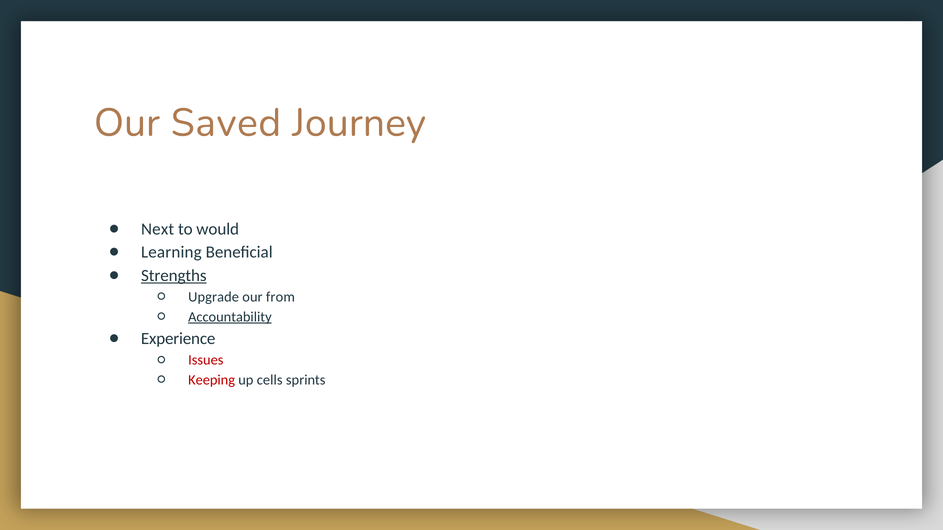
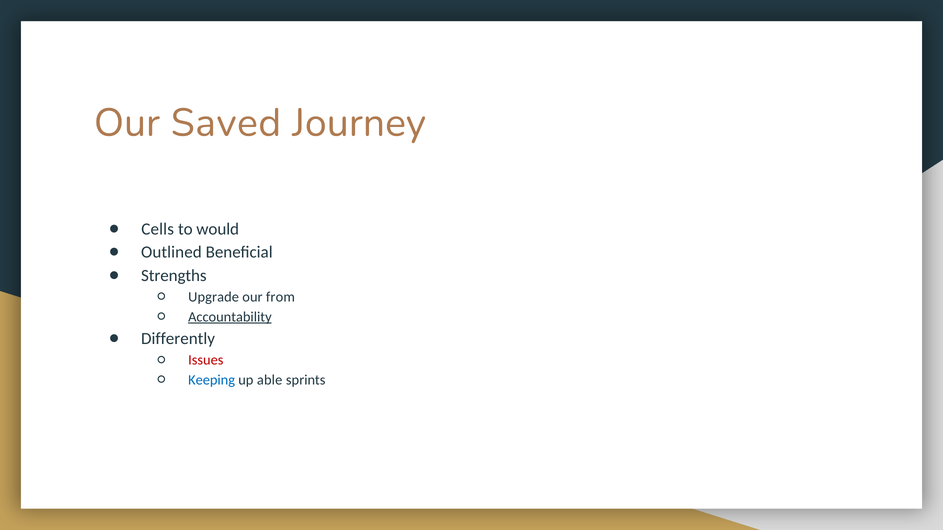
Next: Next -> Cells (158, 229)
Learning: Learning -> Outlined (171, 253)
Strengths underline: present -> none (174, 276)
Experience: Experience -> Differently (178, 339)
Keeping colour: red -> blue (212, 380)
cells: cells -> able (270, 380)
